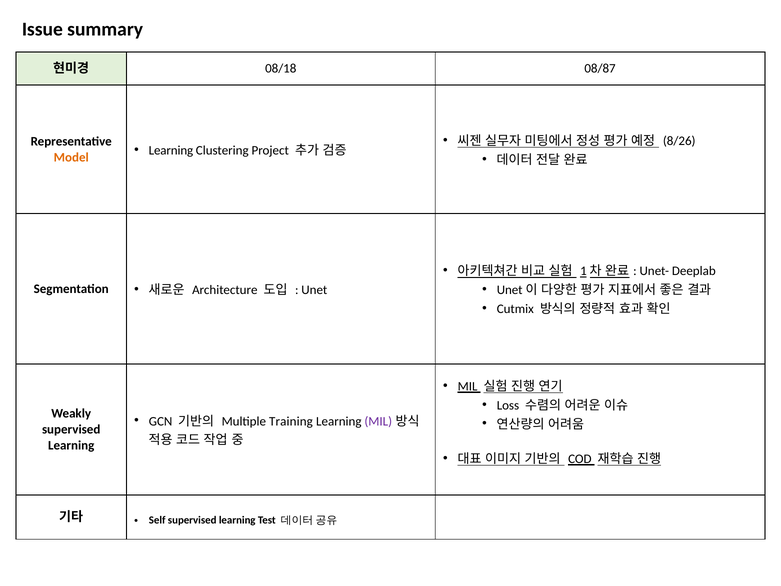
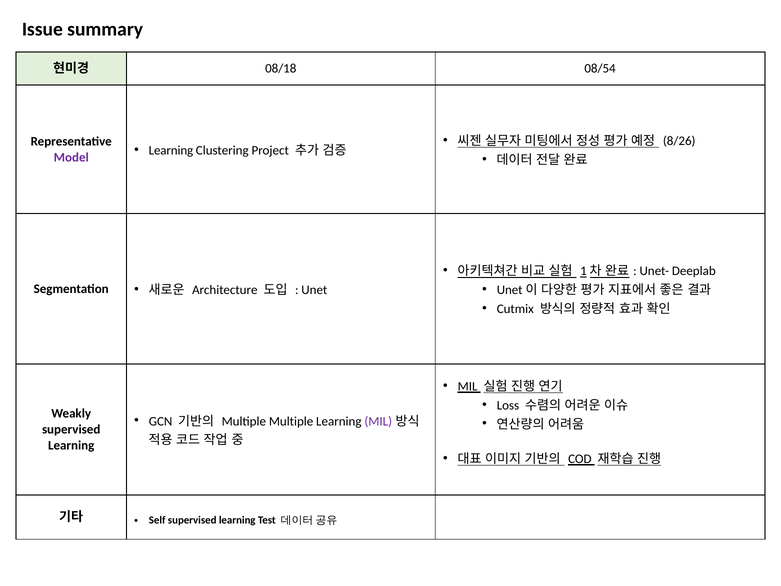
08/87: 08/87 -> 08/54 (600, 69)
Model colour: orange -> purple (71, 157)
Multiple Training: Training -> Multiple (291, 421)
